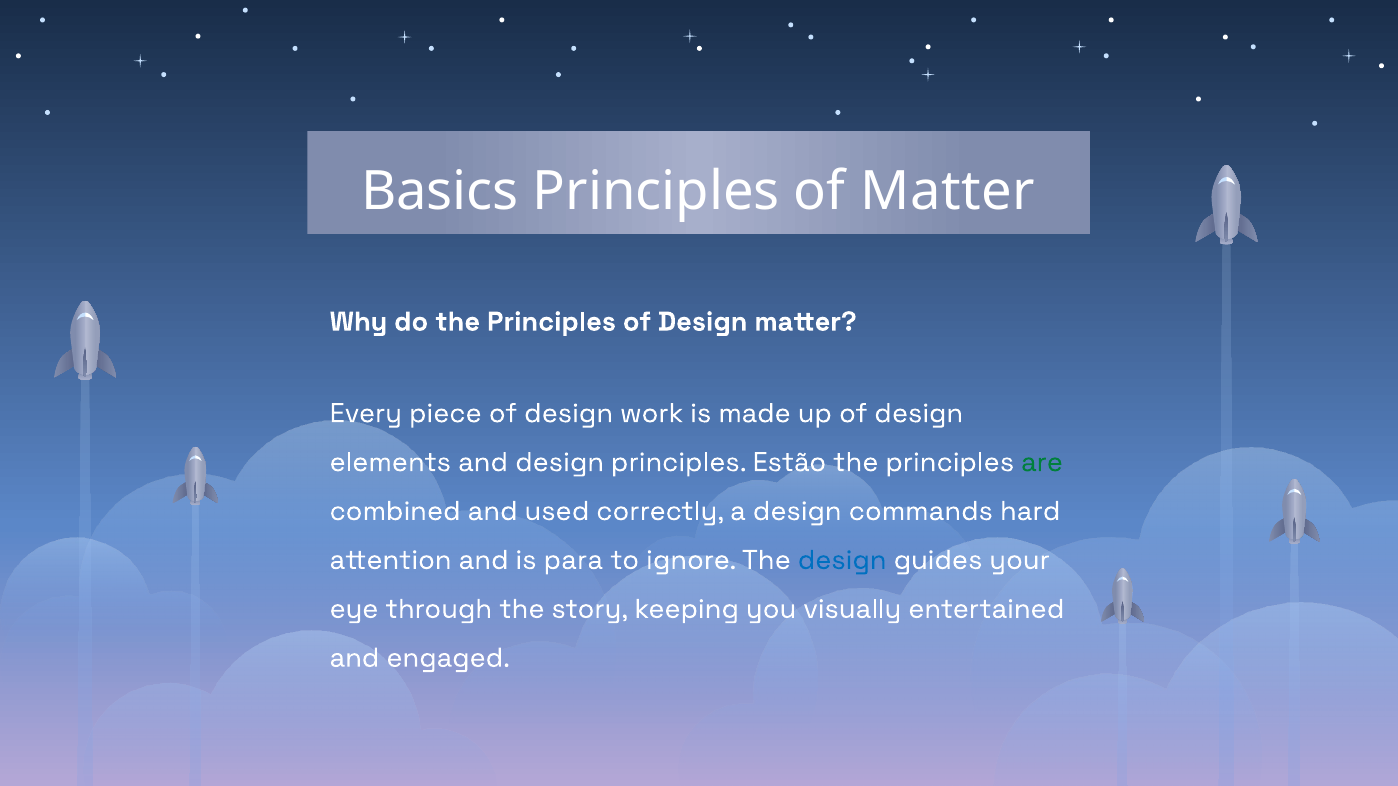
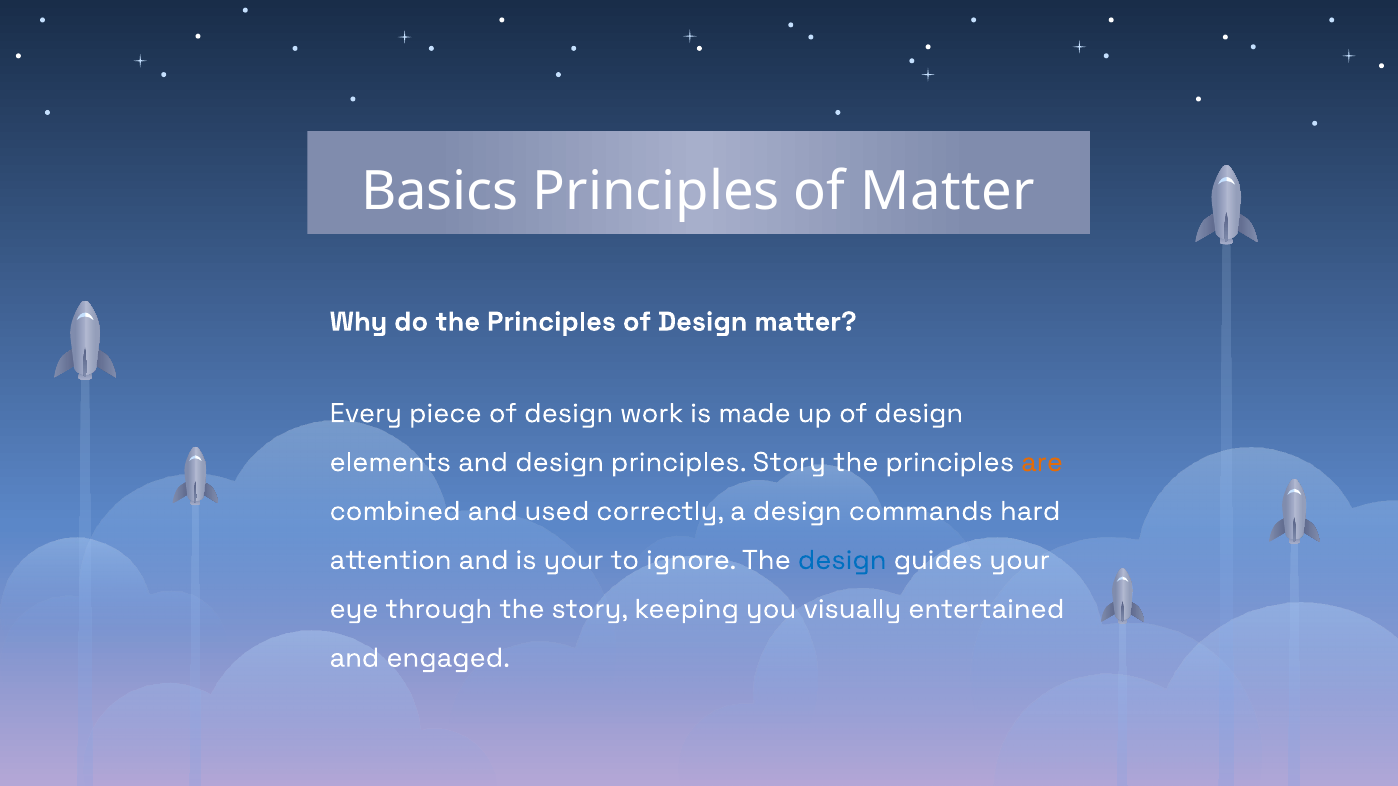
principles Estão: Estão -> Story (789, 462)
are colour: green -> orange (1042, 462)
is para: para -> your (574, 560)
